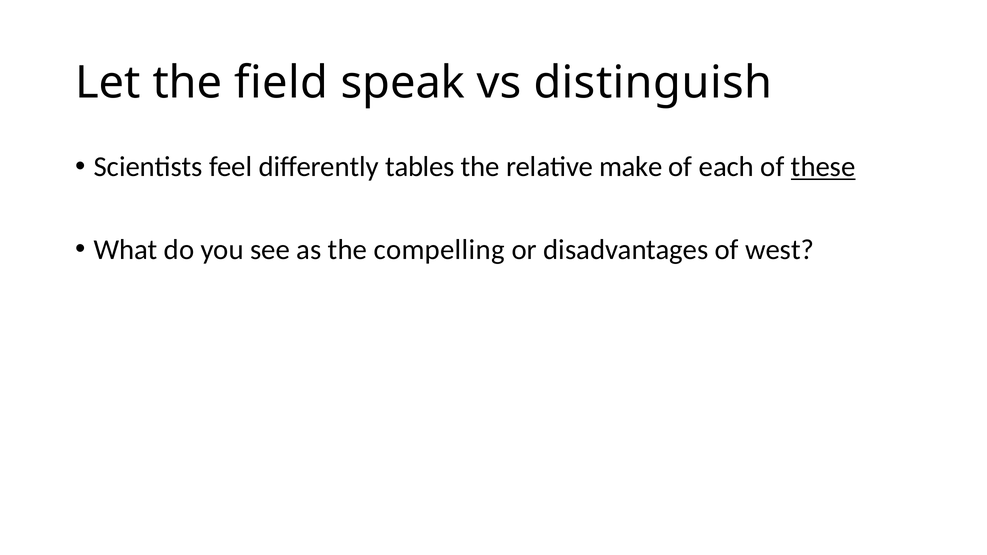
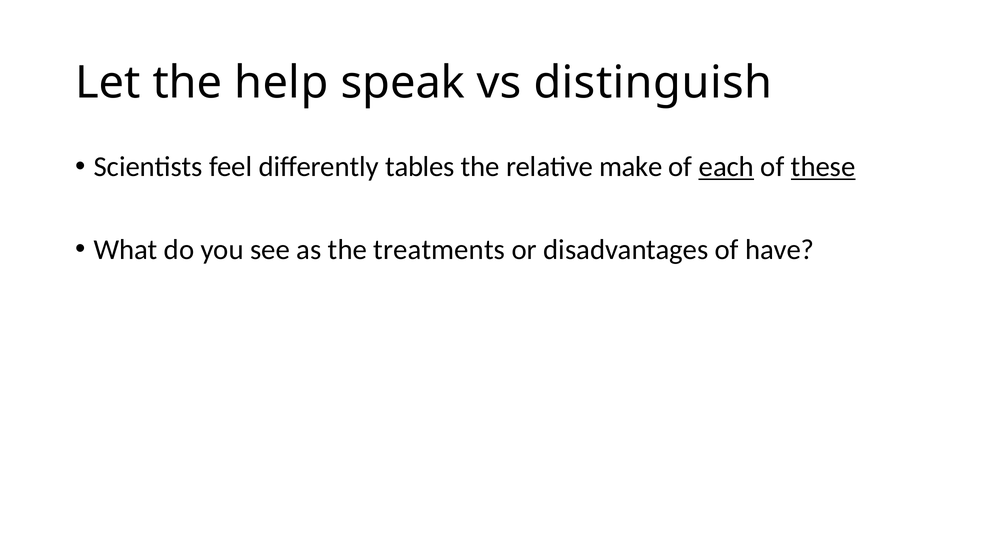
field: field -> help (281, 83)
each underline: none -> present (726, 167)
compelling: compelling -> treatments (439, 250)
west: west -> have (780, 250)
